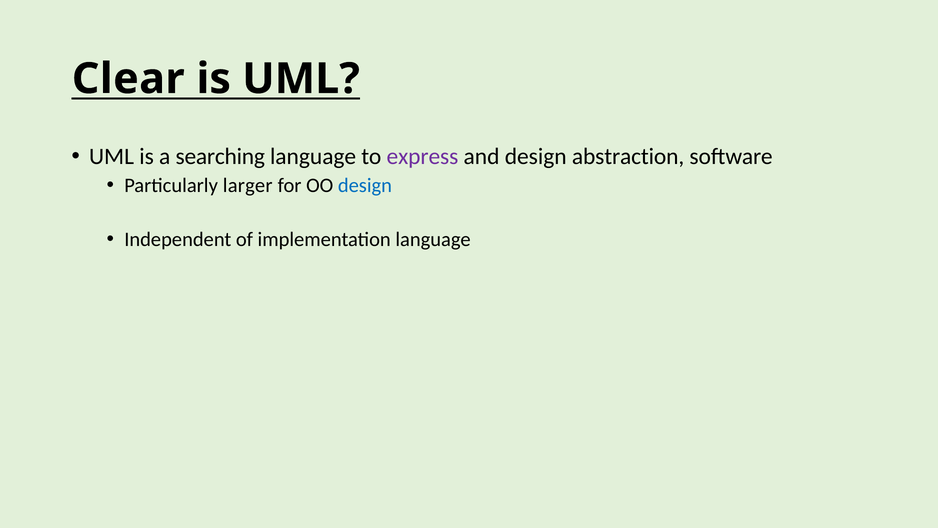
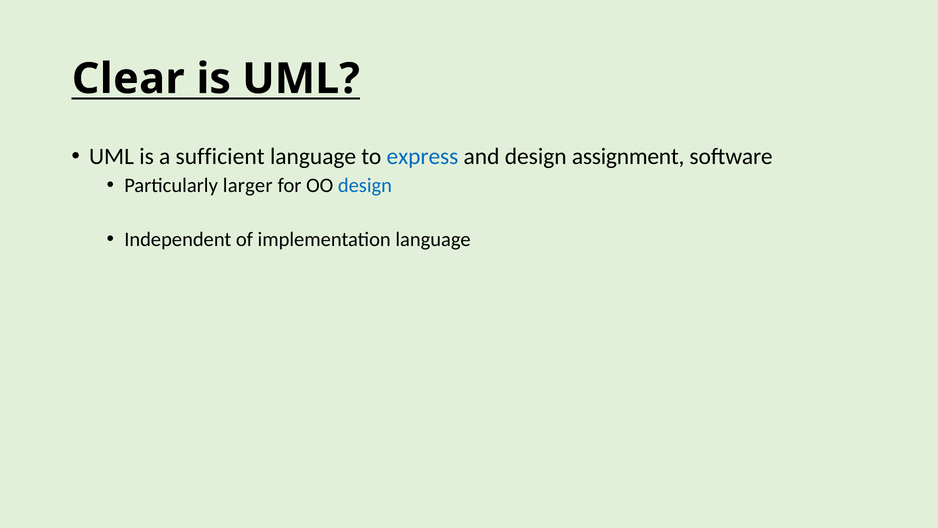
searching: searching -> sufficient (220, 156)
express colour: purple -> blue (422, 156)
abstraction: abstraction -> assignment (628, 156)
